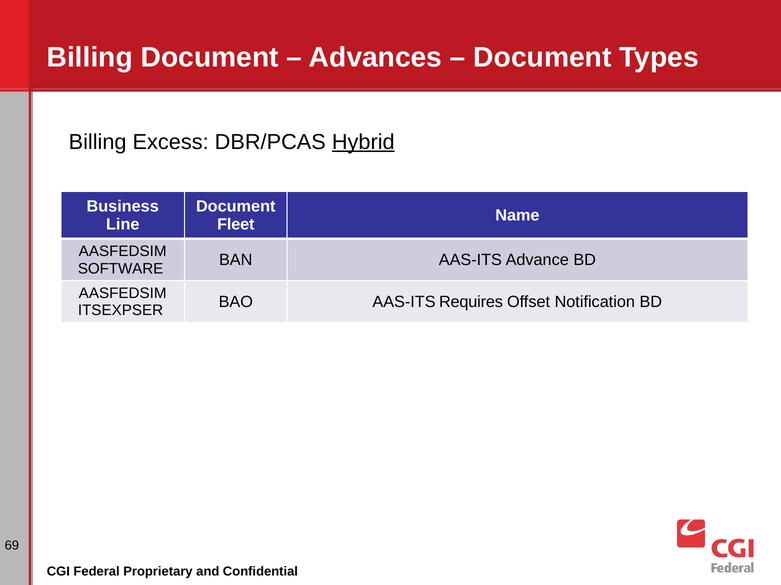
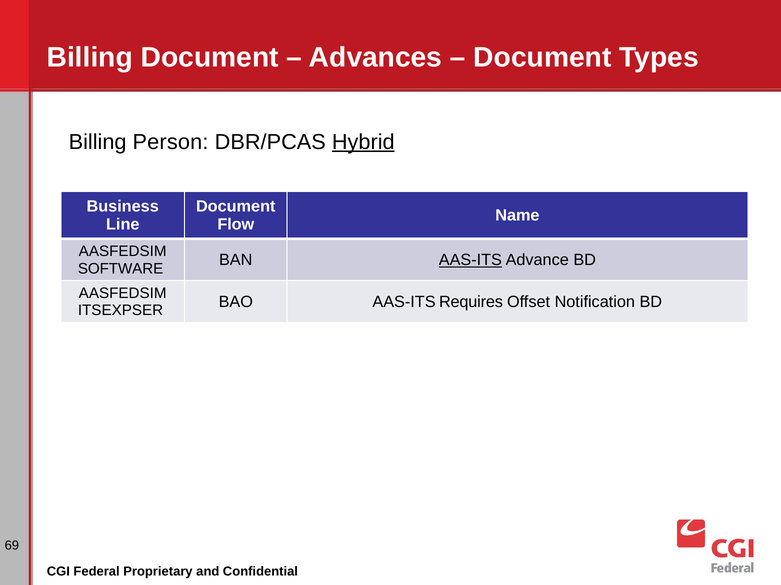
Excess: Excess -> Person (171, 142)
Fleet: Fleet -> Flow (236, 225)
AAS-ITS underline: none -> present (470, 260)
